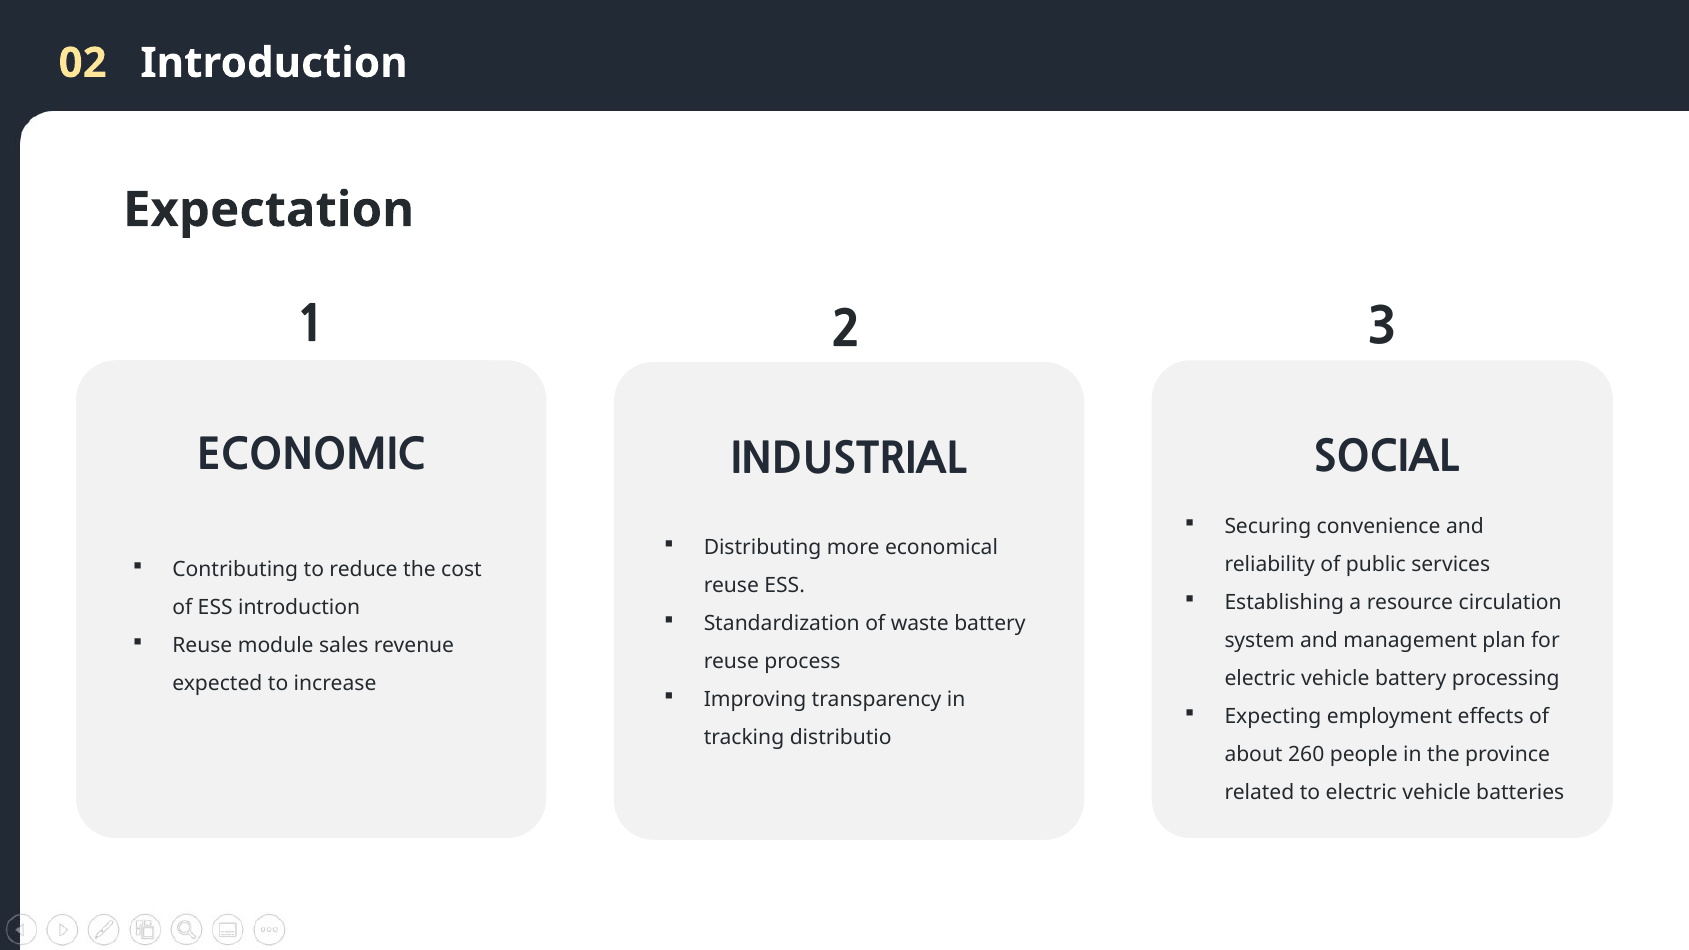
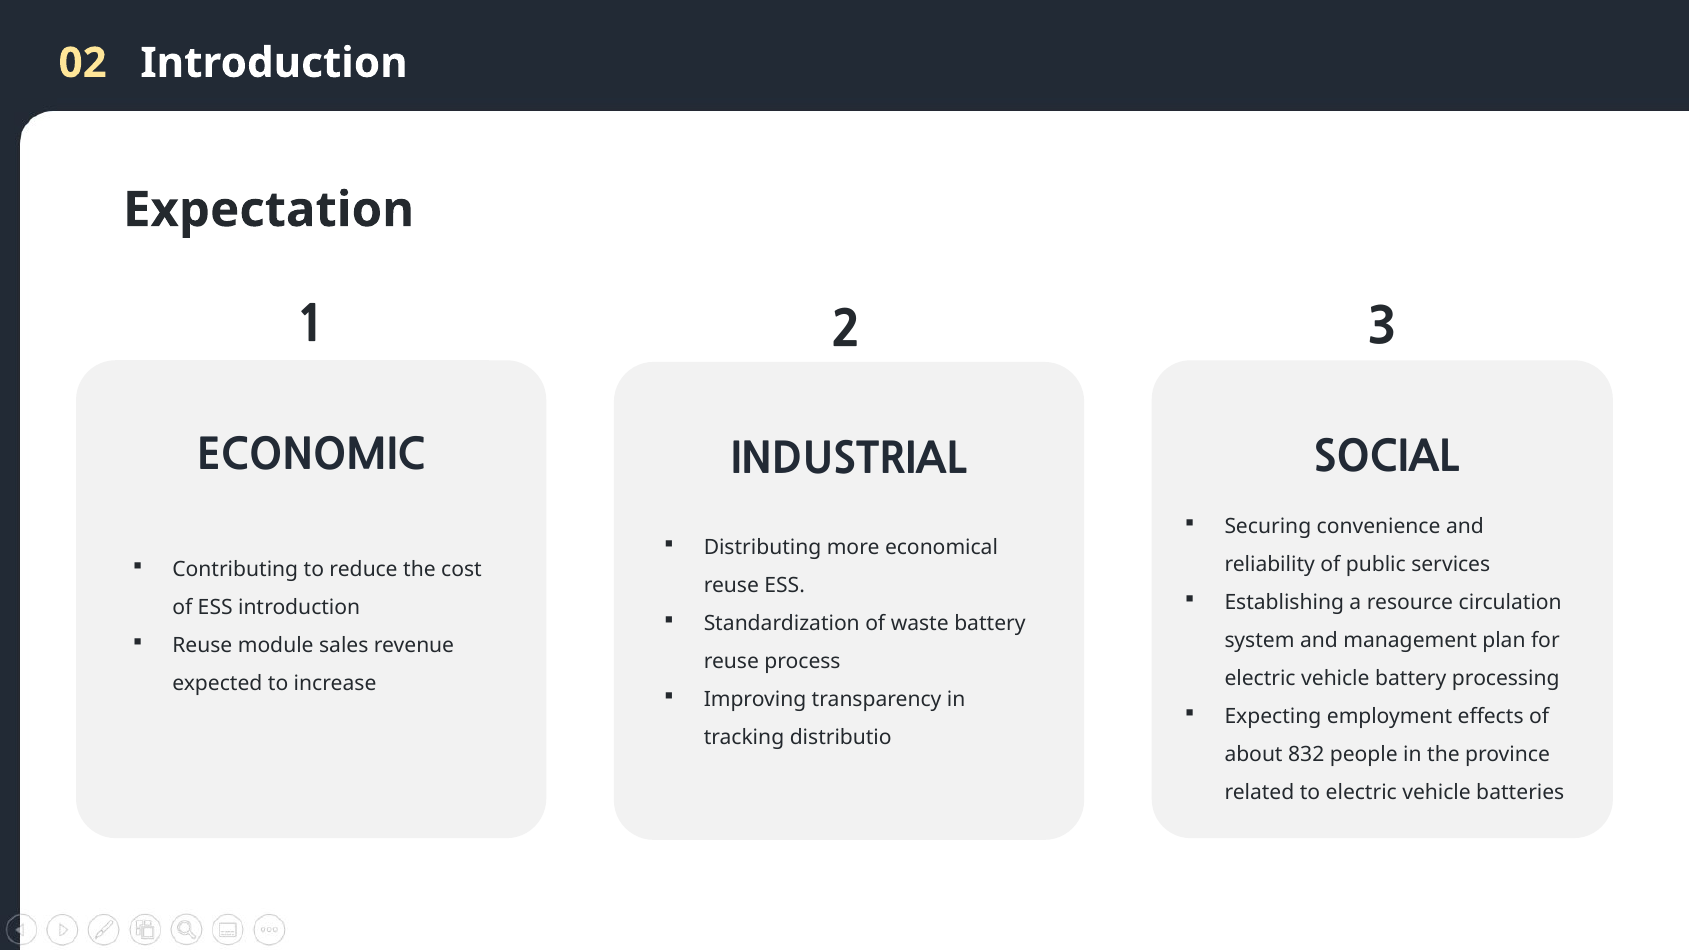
260: 260 -> 832 (1306, 755)
